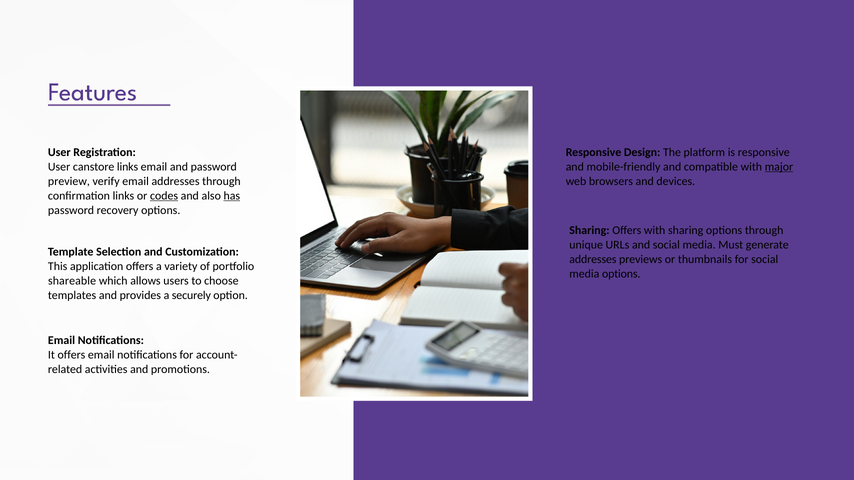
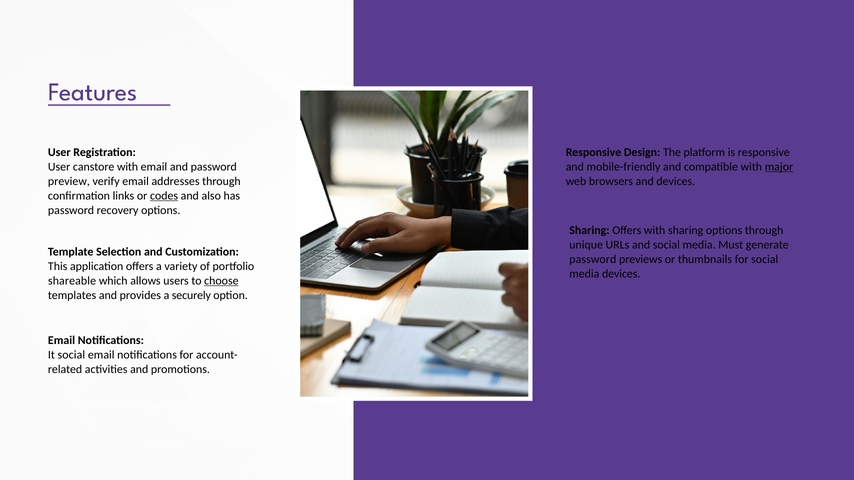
canstore links: links -> with (128, 167)
has underline: present -> none (232, 196)
addresses: addresses -> password (593, 260)
media options: options -> devices (621, 274)
choose underline: none -> present (221, 281)
It offers: offers -> social (71, 355)
